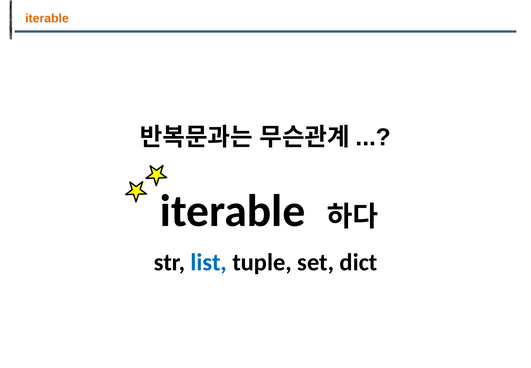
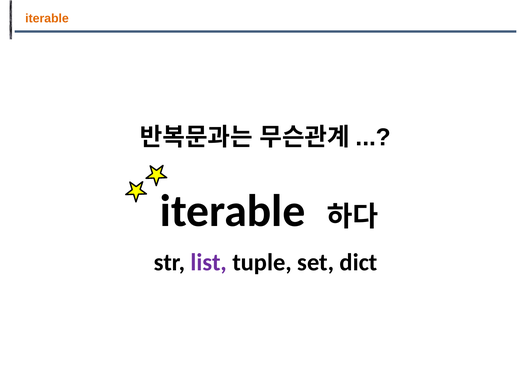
list colour: blue -> purple (209, 262)
